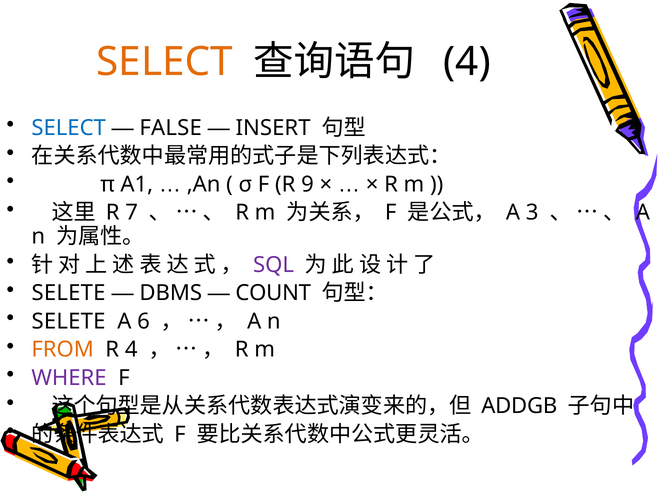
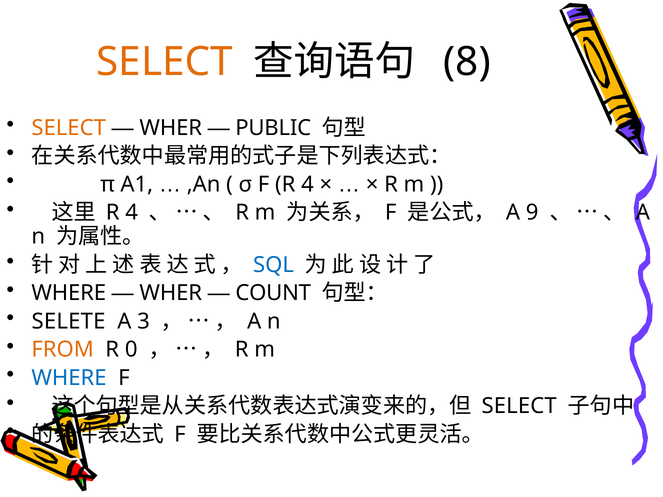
4: 4 -> 8 (467, 62)
SELECT colour: blue -> orange (69, 128)
FALSE: FALSE -> WHER (171, 128)
INSERT: INSERT -> PUBLIC (273, 128)
F R 9: 9 -> 4 (308, 185)
7: 7 -> 4 (132, 213)
3: 3 -> 9 (532, 213)
SQL colour: purple -> blue (274, 265)
SELETE: SELETE -> WHERE (69, 293)
DBMS: DBMS -> WHER (171, 293)
6: 6 -> 3 (144, 321)
R 4: 4 -> 0 (131, 350)
WHERE colour: purple -> blue (69, 378)
ADDGB: ADDGB -> SELECT (519, 406)
